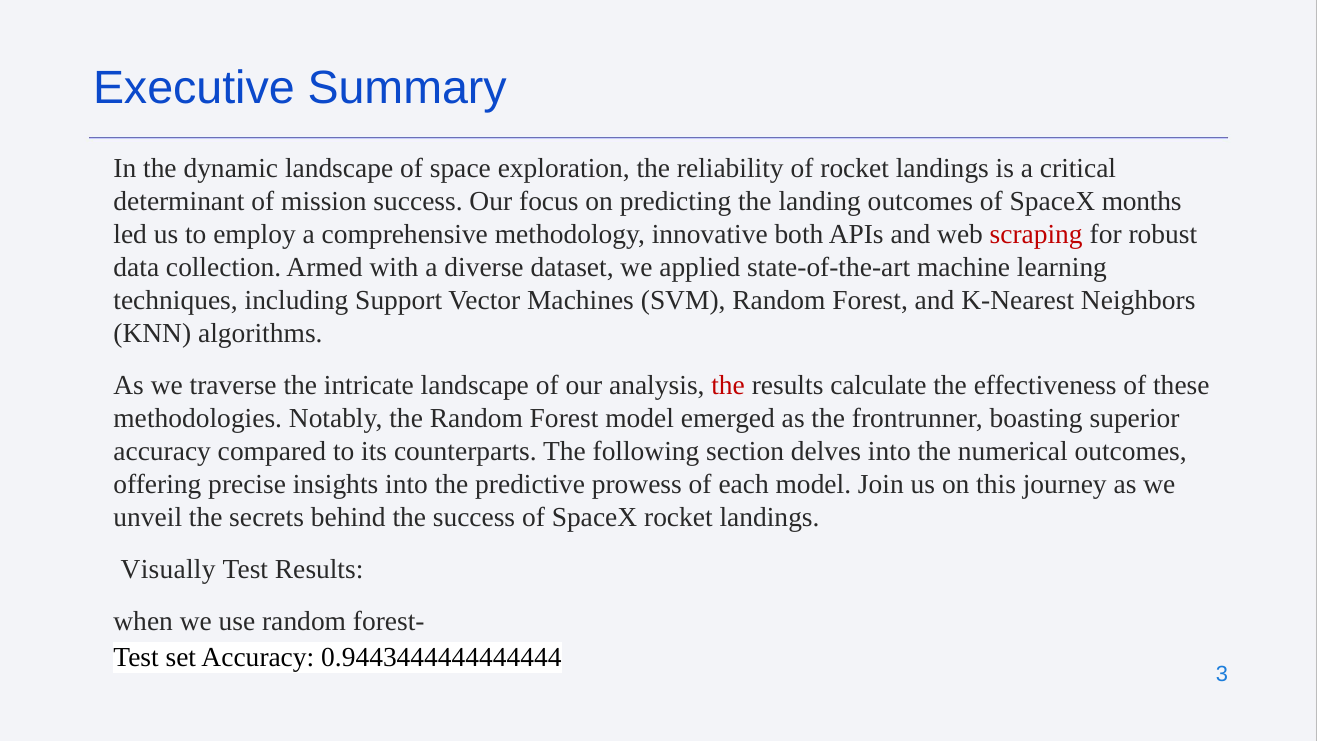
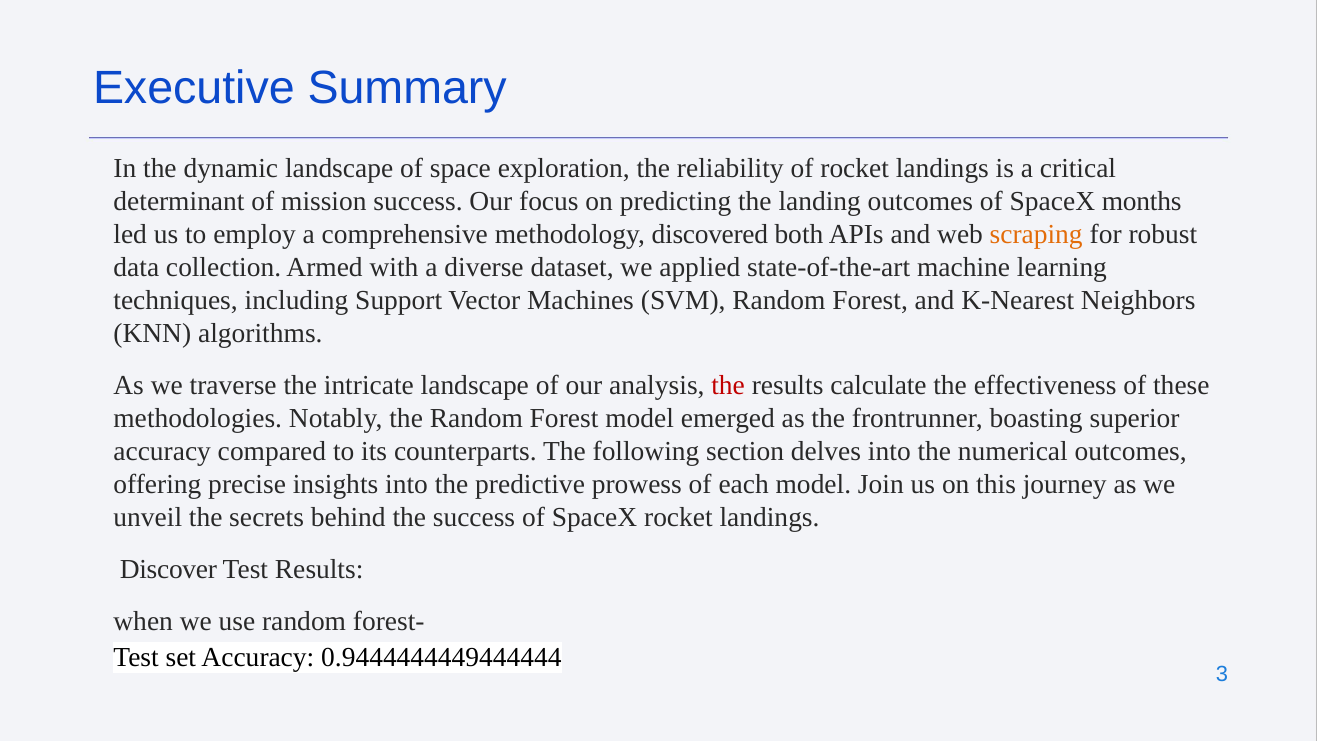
innovative: innovative -> discovered (710, 234)
scraping colour: red -> orange (1036, 234)
Visually: Visually -> Discover (168, 569)
0.9443444444444444: 0.9443444444444444 -> 0.9444444449444444 (441, 658)
